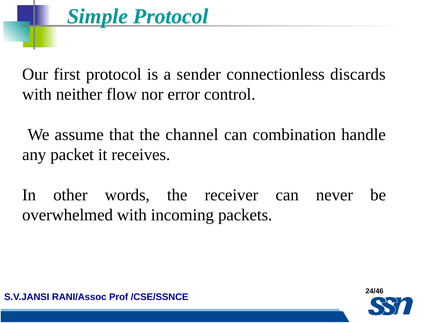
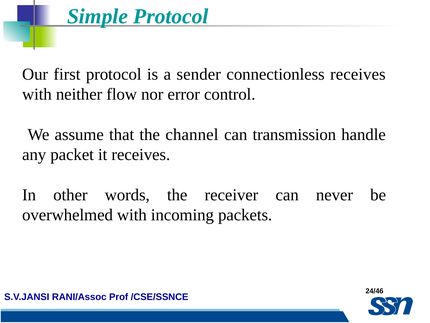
connectionless discards: discards -> receives (358, 74)
combination: combination -> transmission (294, 134)
